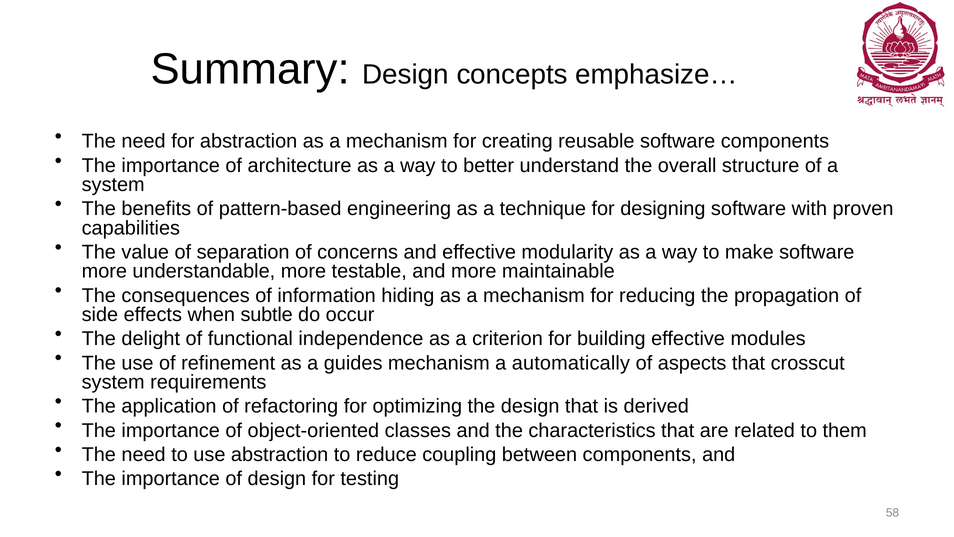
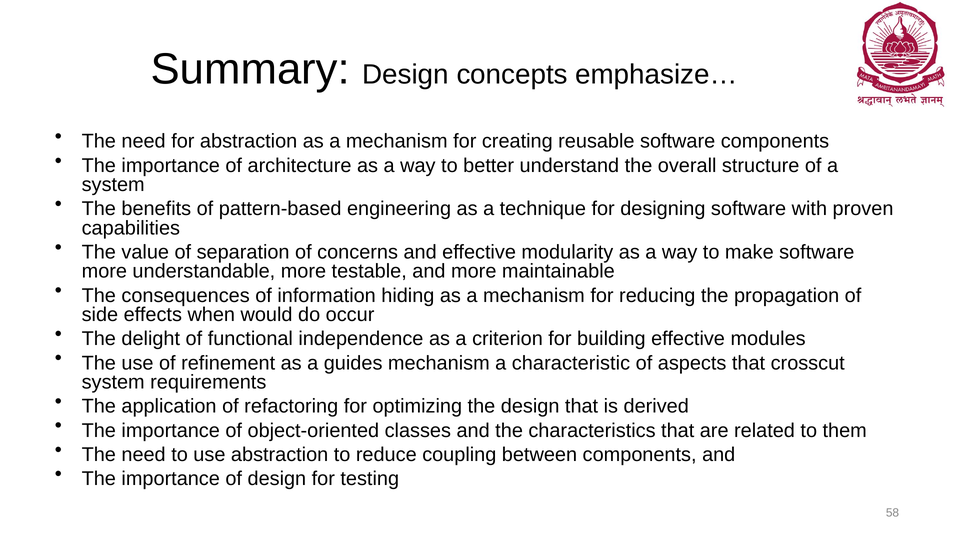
subtle: subtle -> would (267, 314)
automatically: automatically -> characteristic (571, 363)
